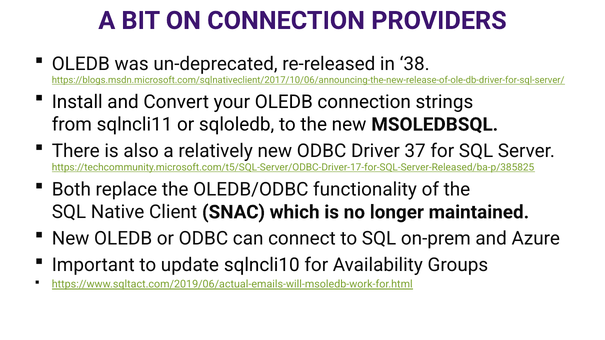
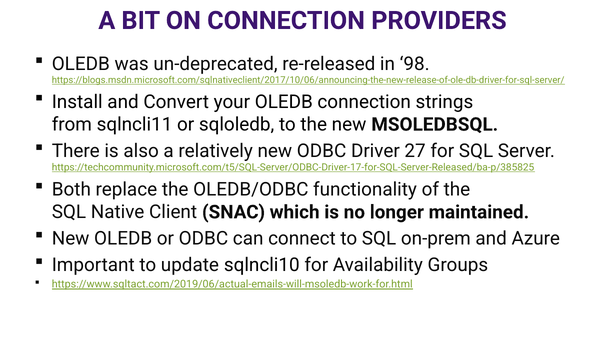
38: 38 -> 98 (415, 64)
37: 37 -> 27 (415, 151)
